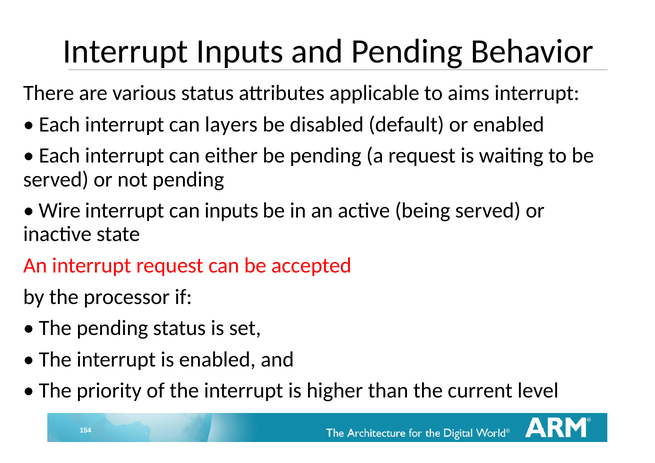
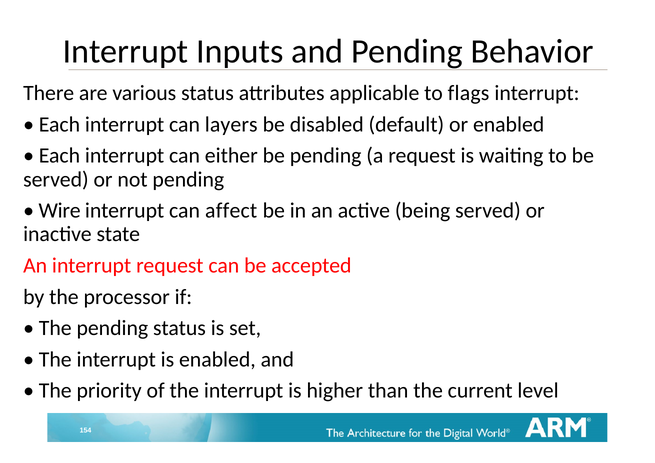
aims: aims -> flags (469, 93)
can inputs: inputs -> affect (231, 211)
